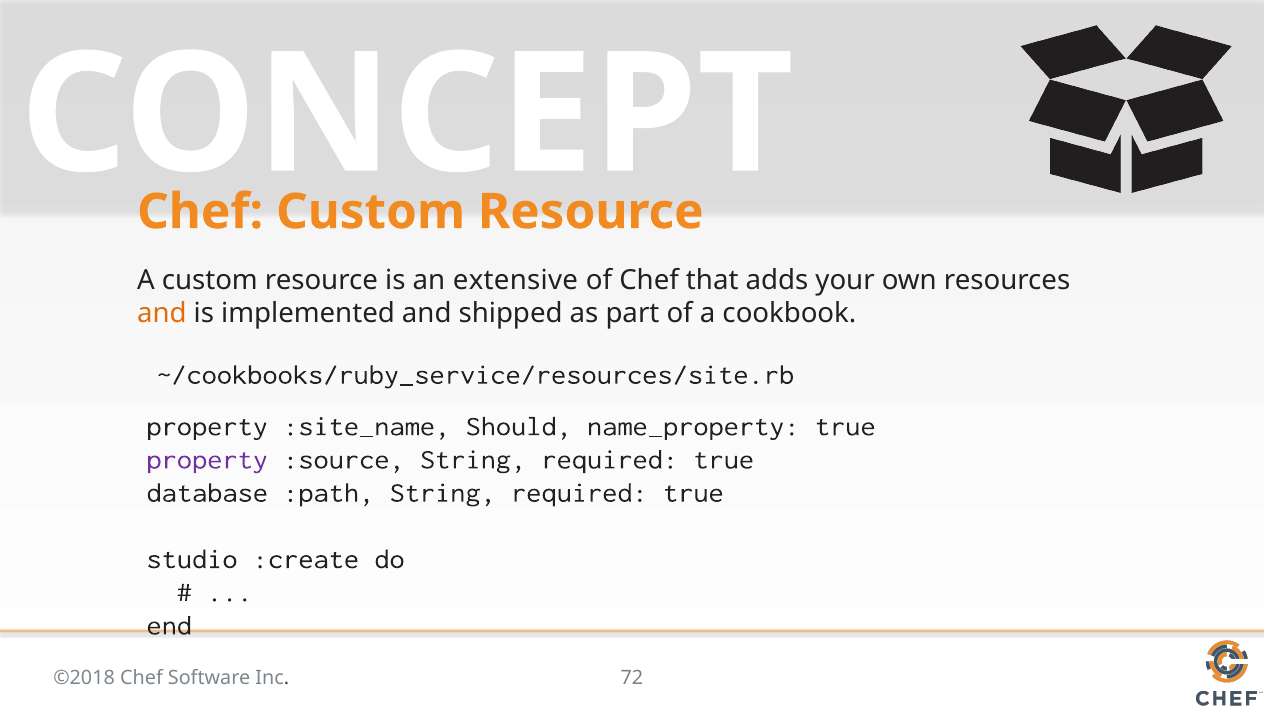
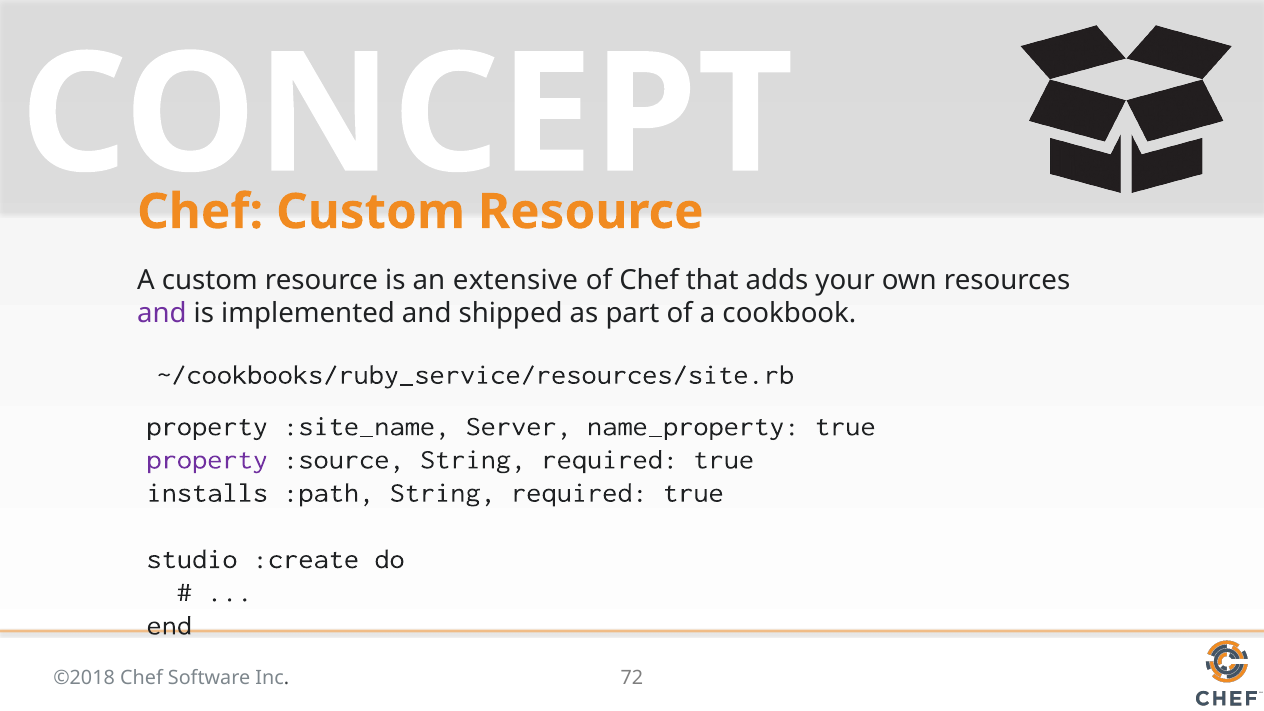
and colour: orange -> purple (162, 313)
Should: Should -> Server (519, 426)
database: database -> installs (207, 493)
